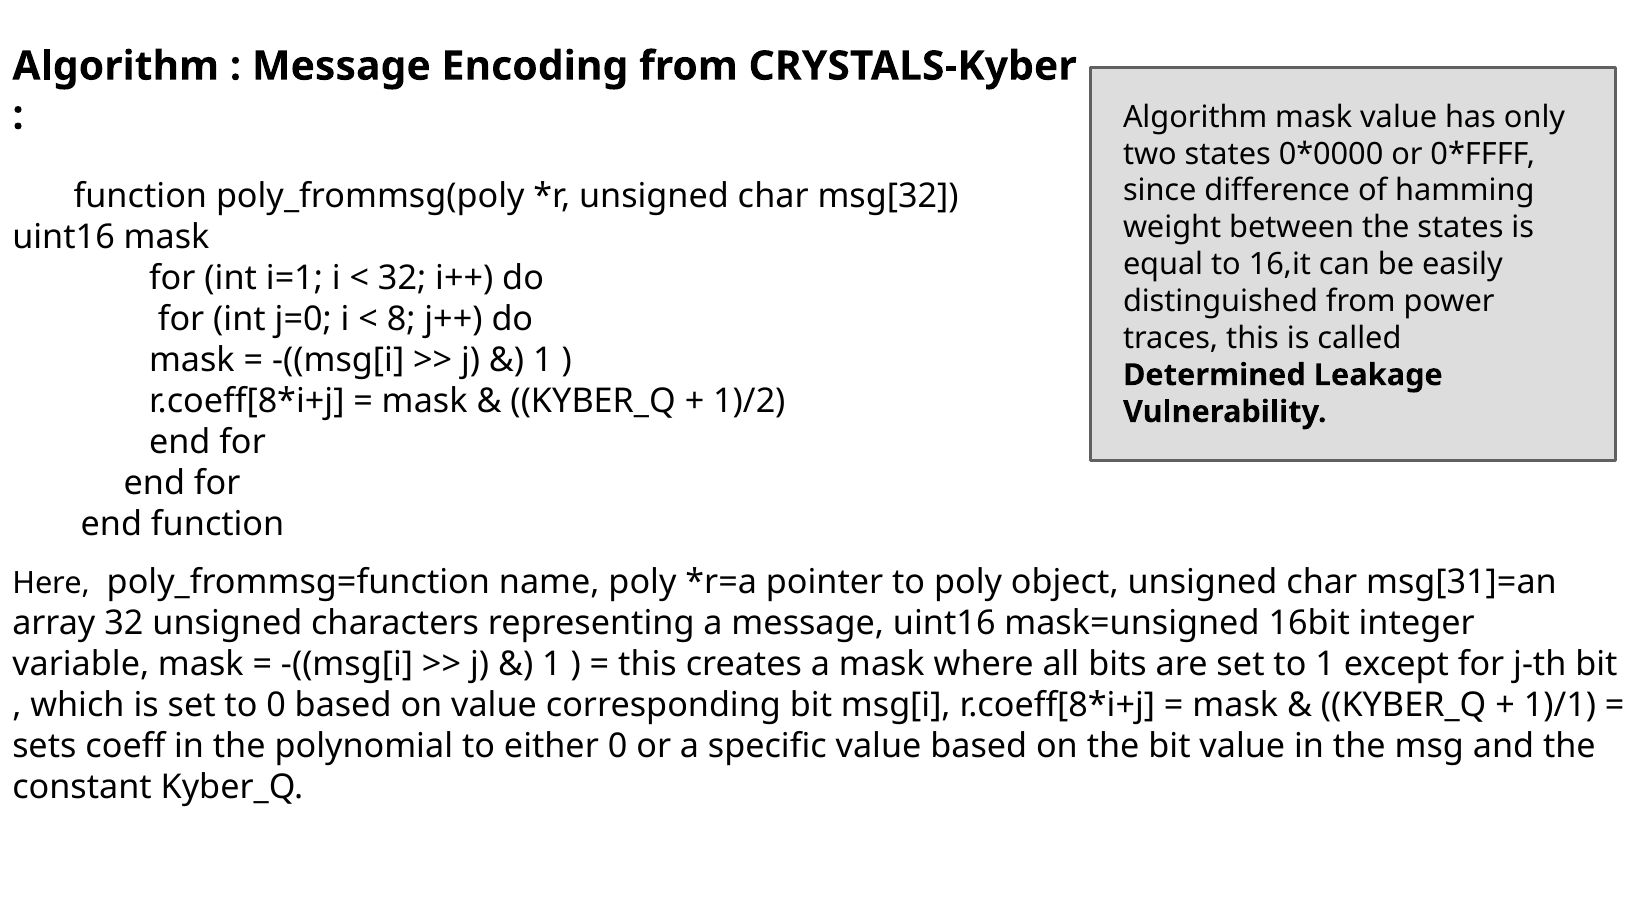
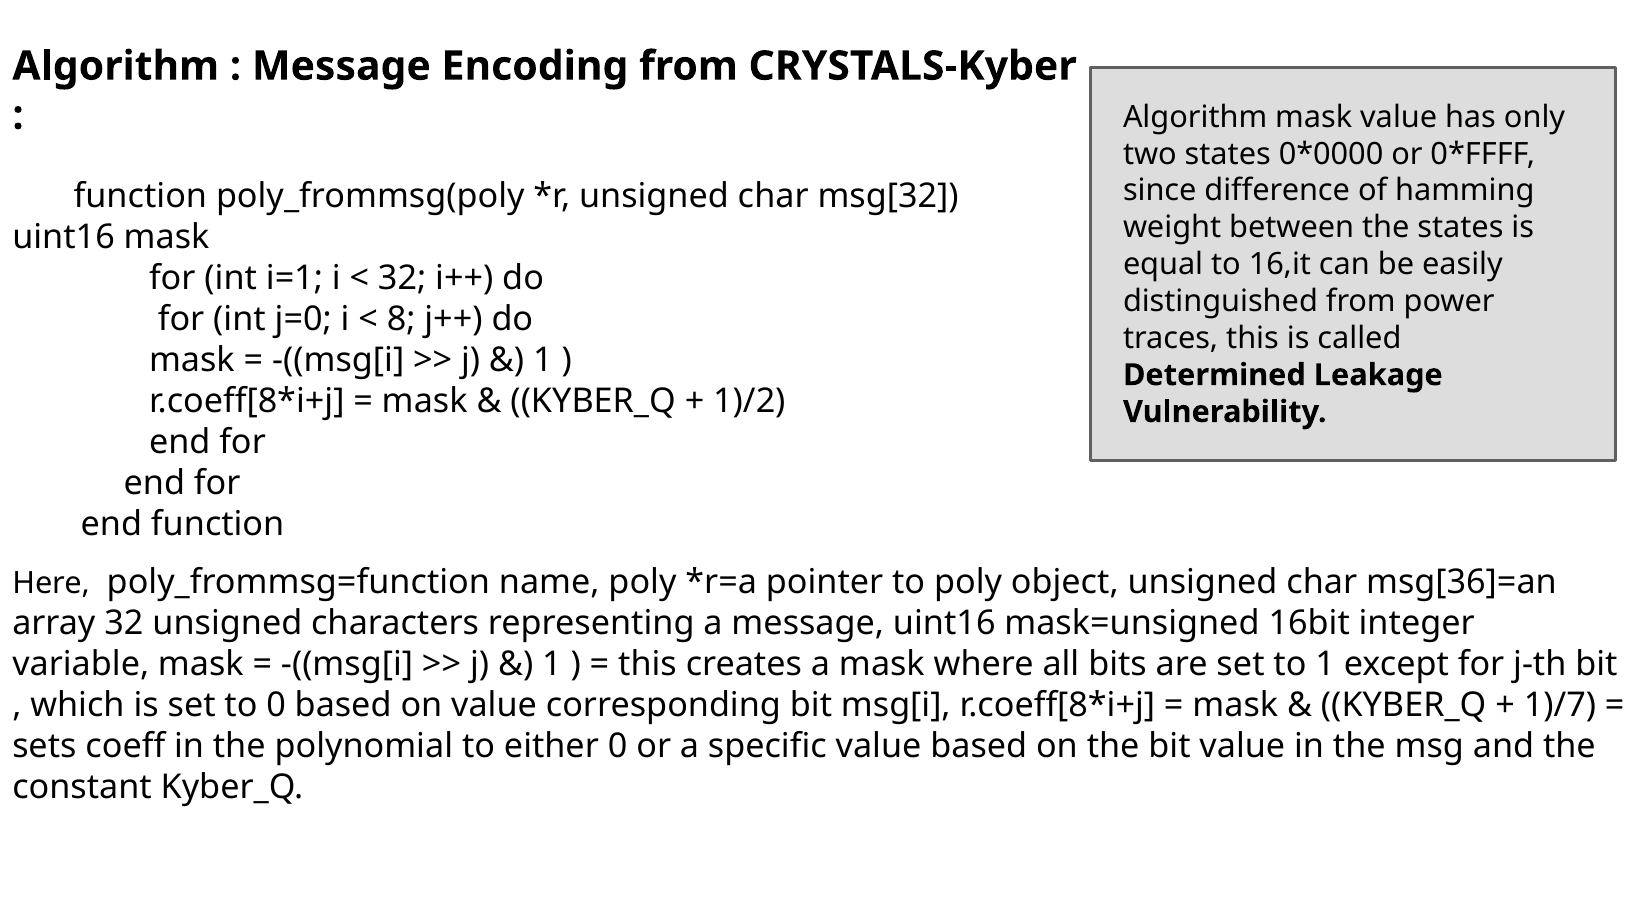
msg[31]=an: msg[31]=an -> msg[36]=an (1461, 583)
1)/1: 1)/1 -> 1)/7 (1560, 706)
